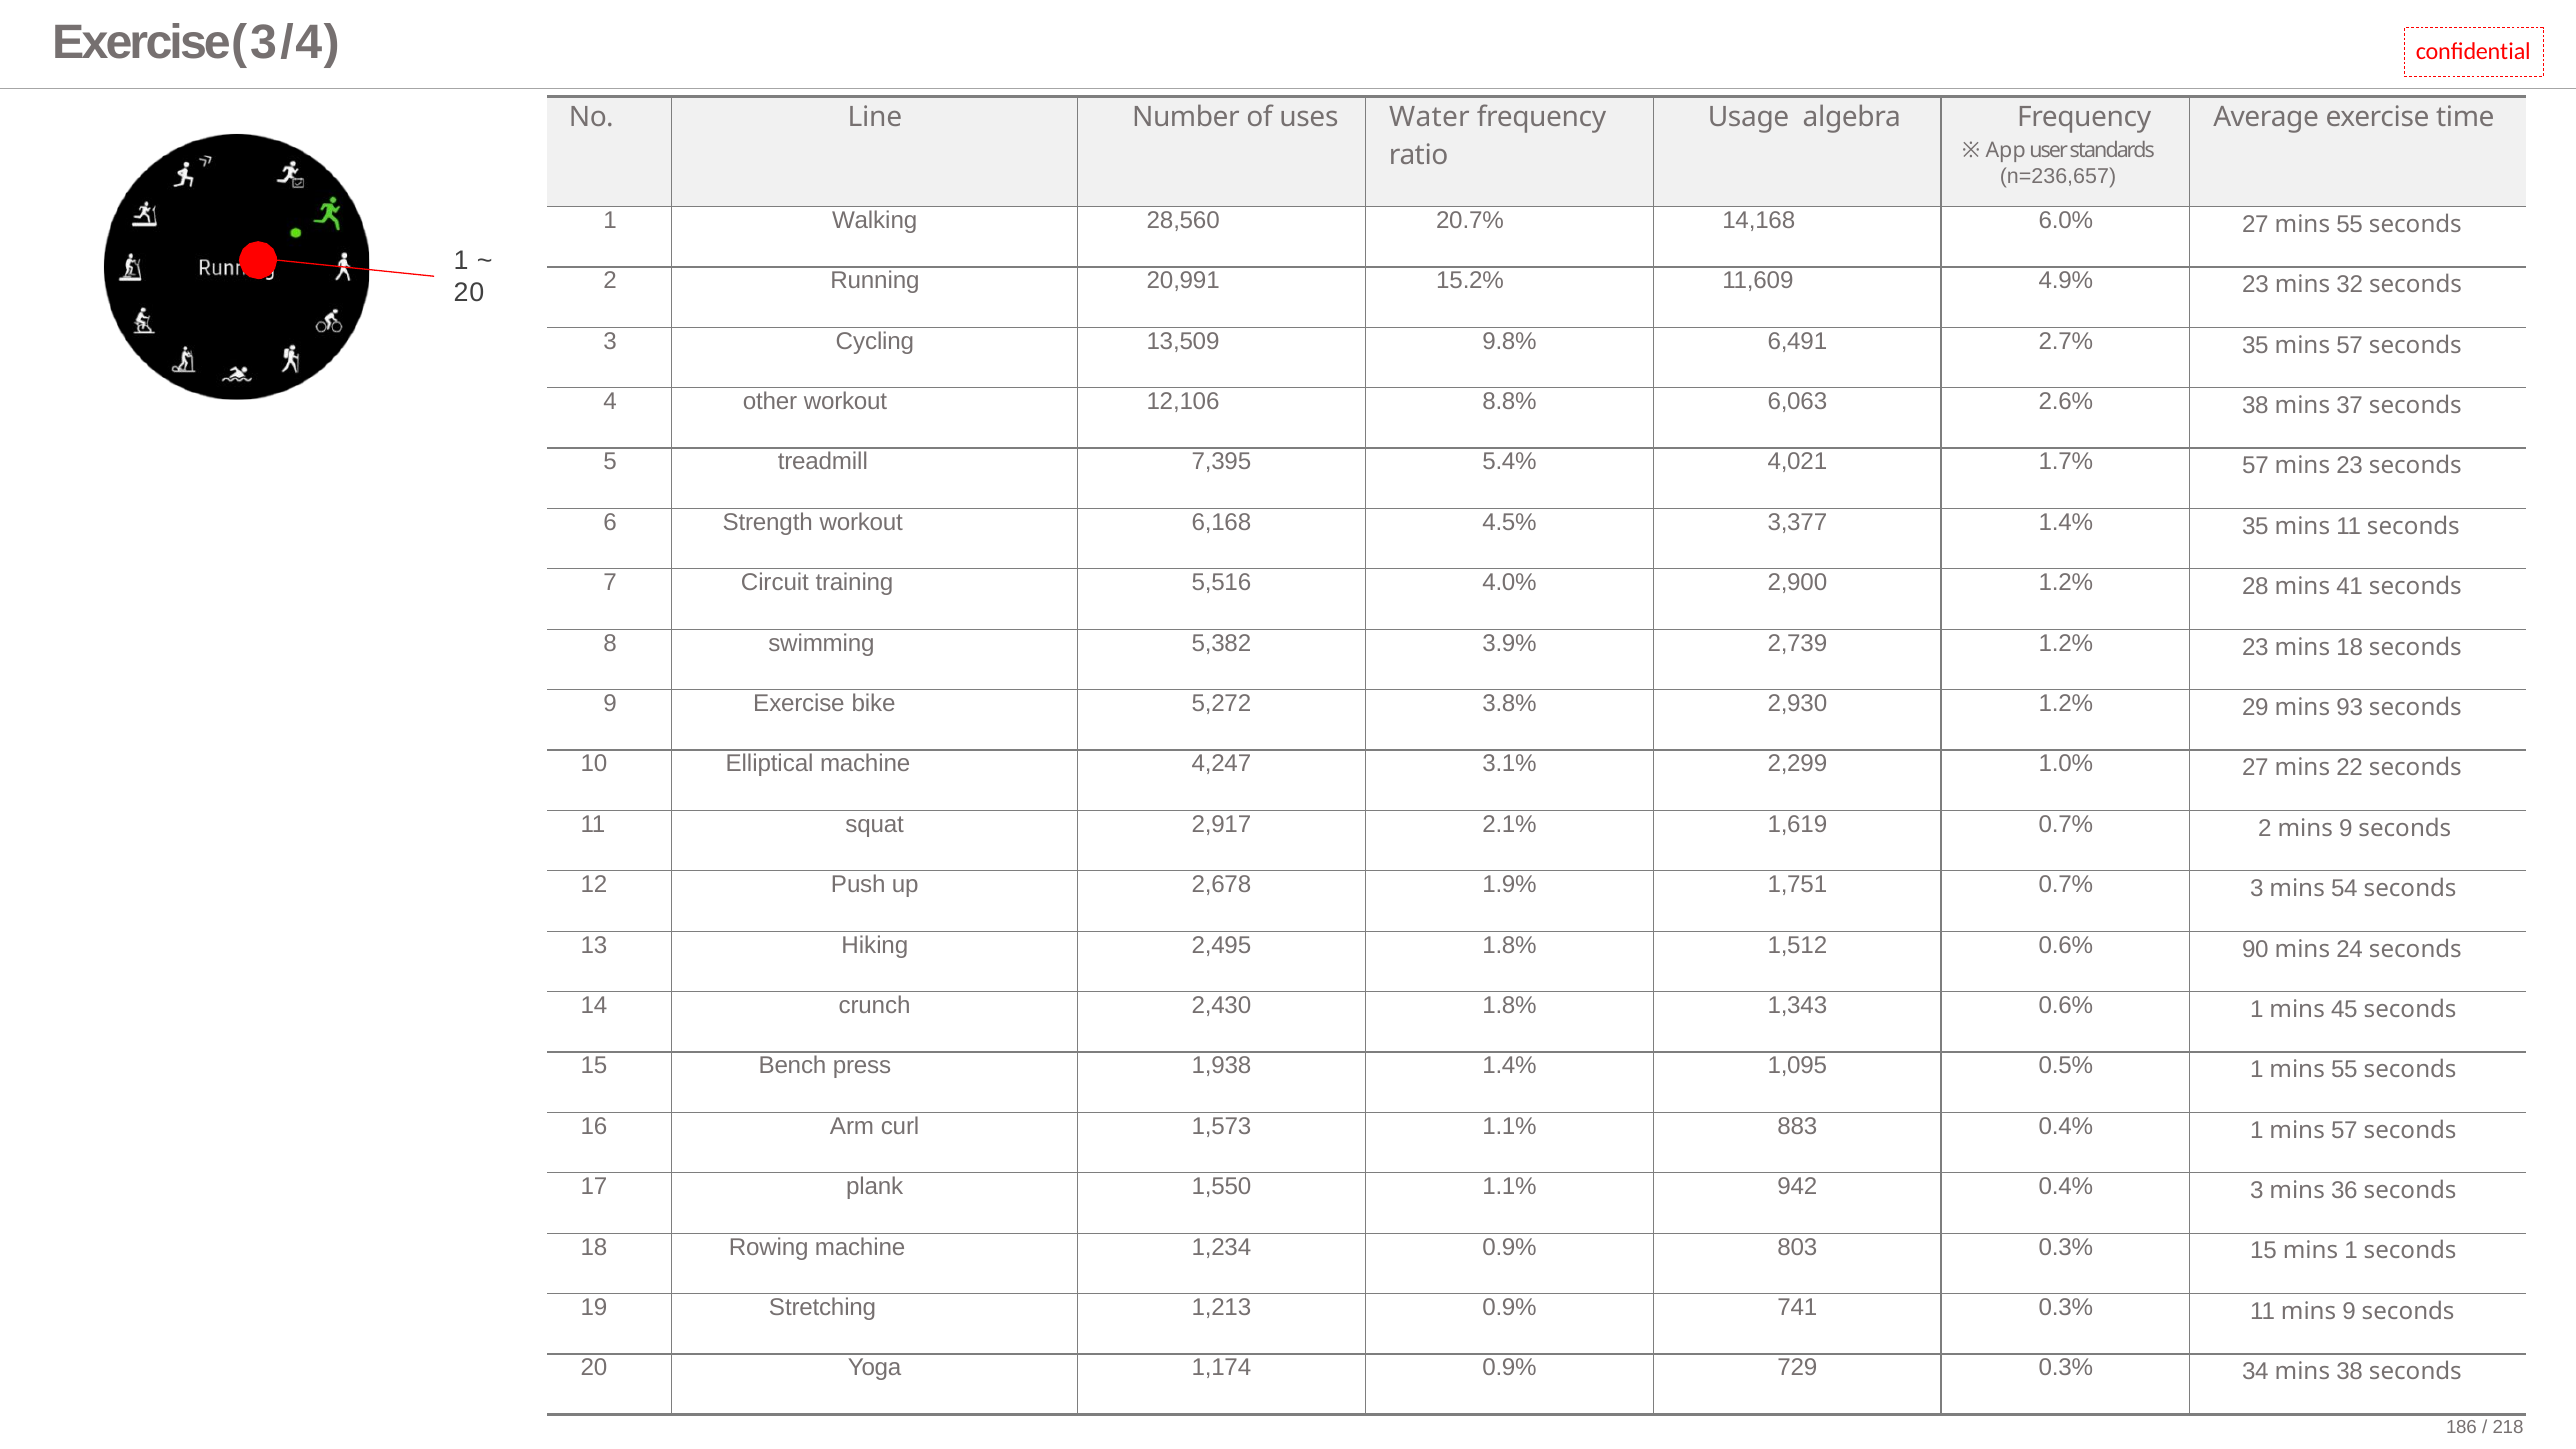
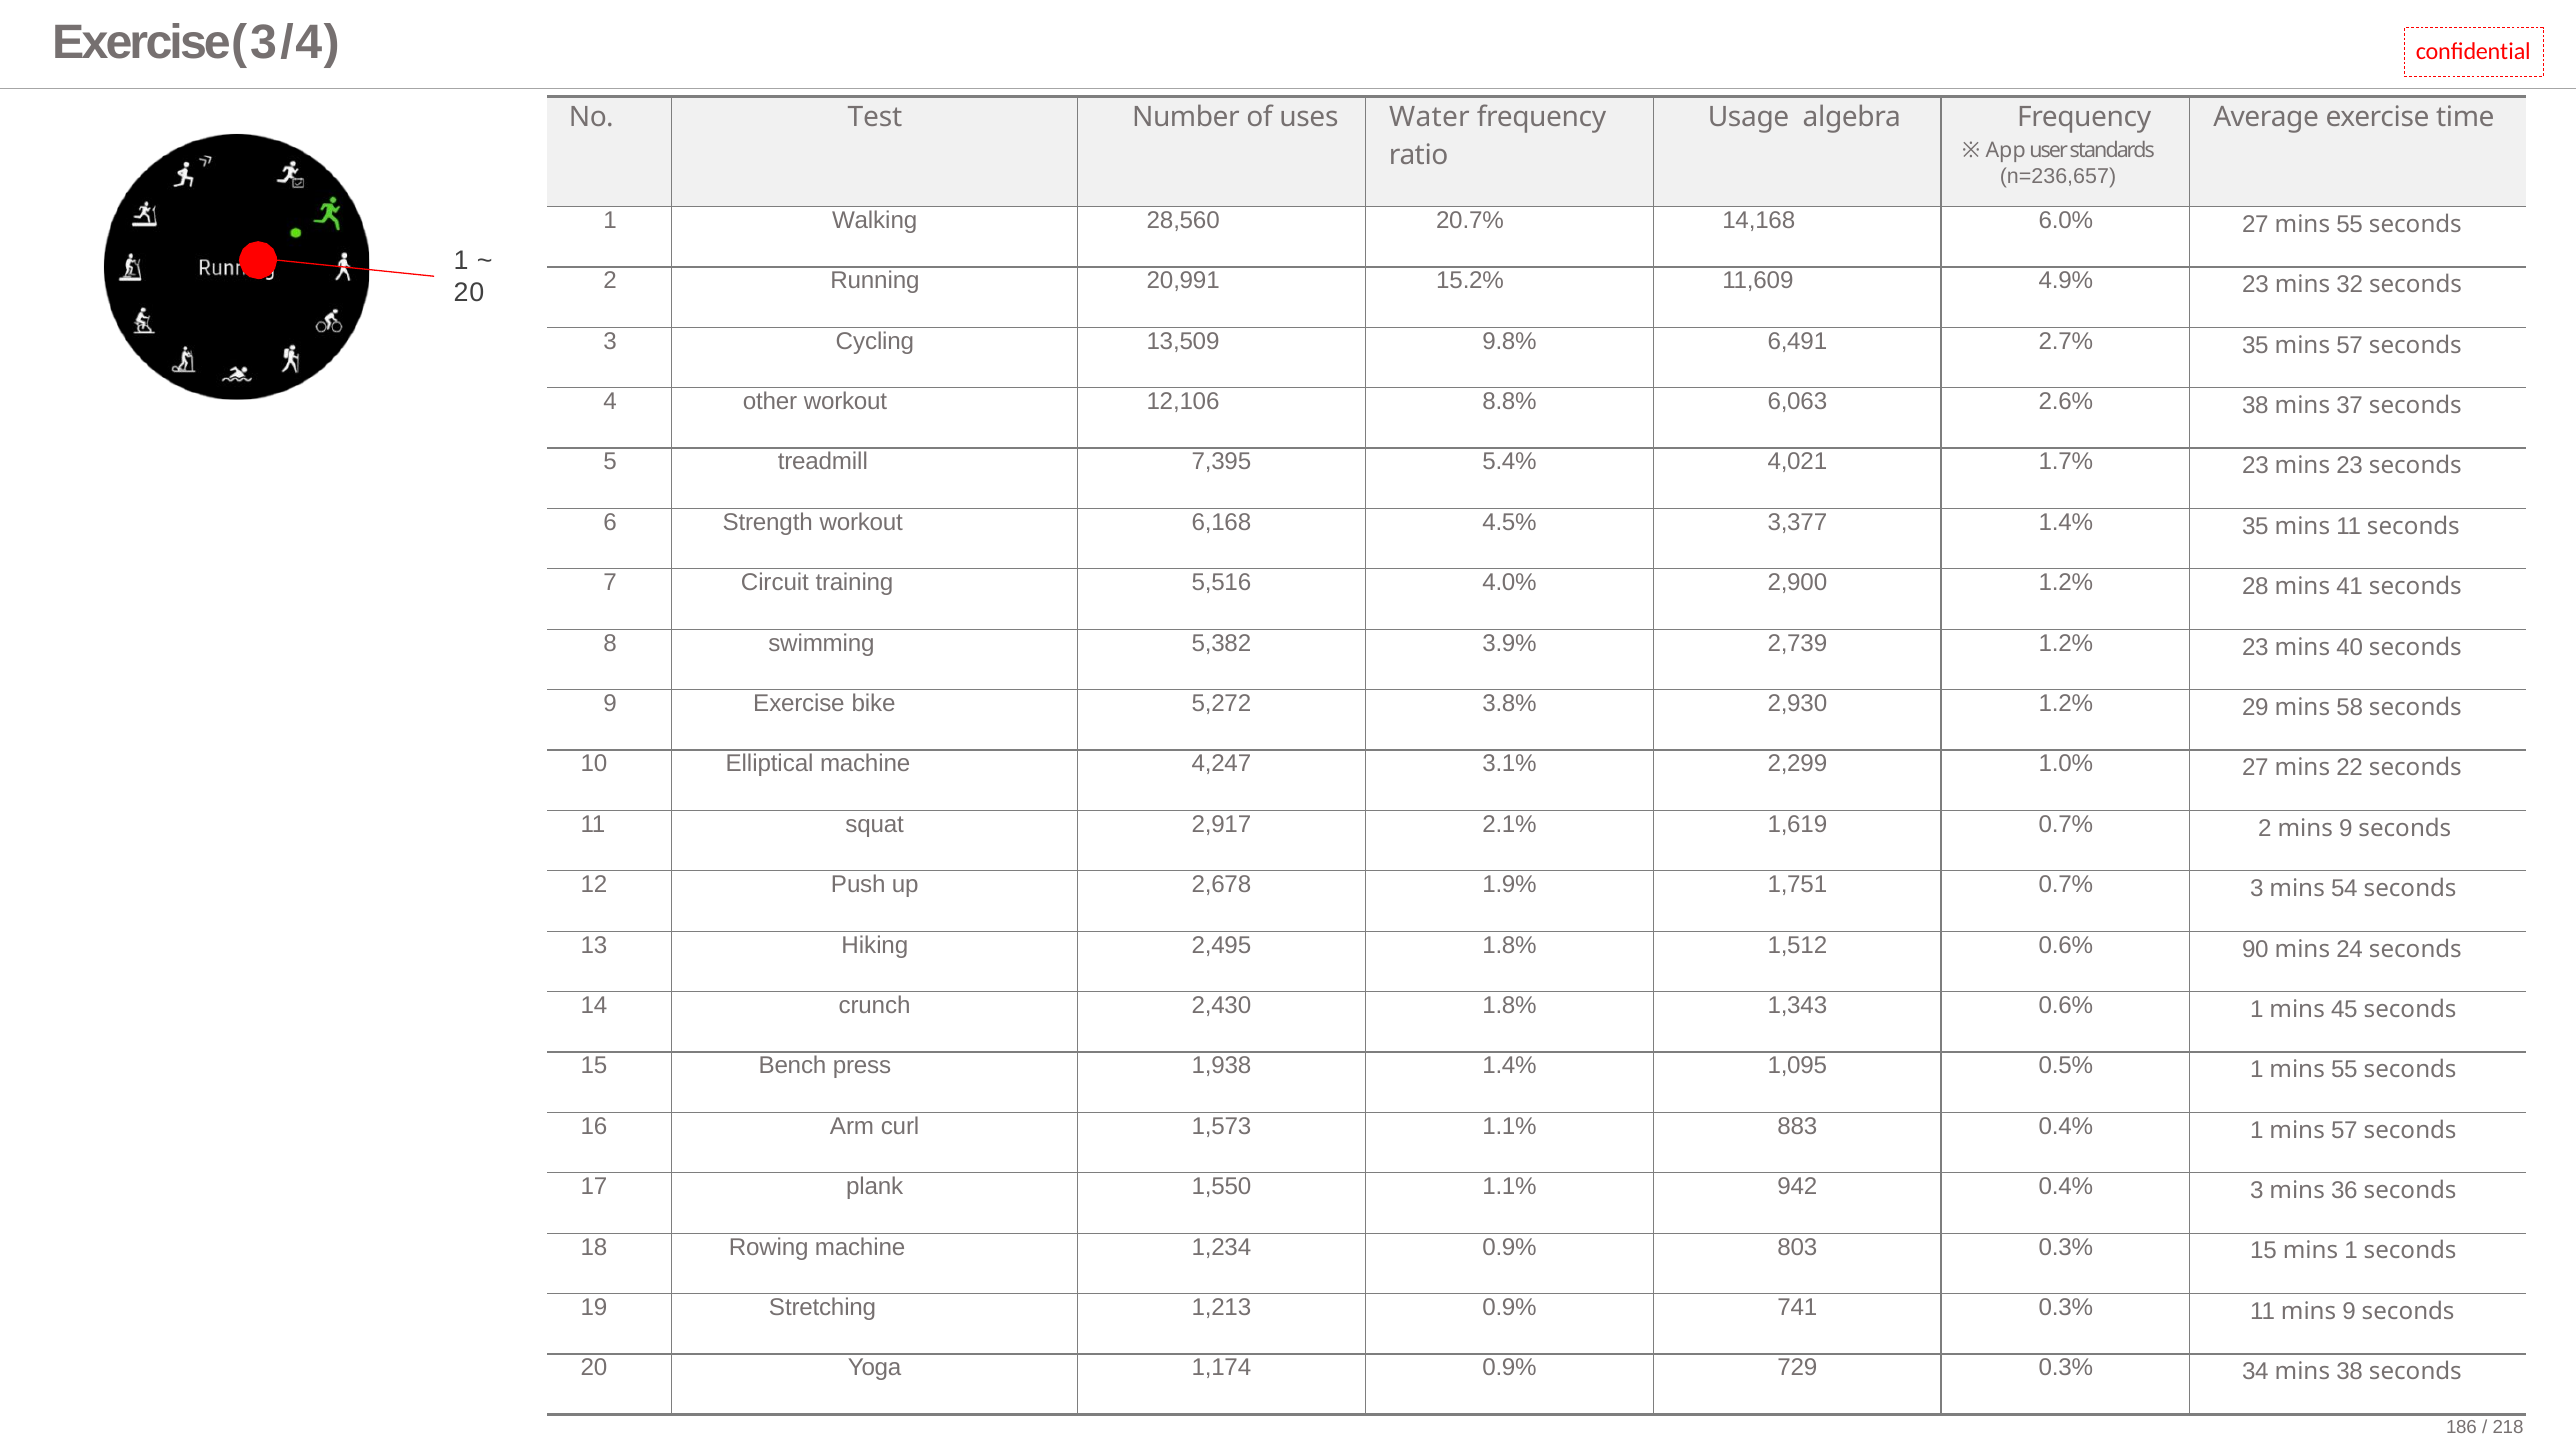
Line: Line -> Test (875, 117)
1.7% 57: 57 -> 23 (2255, 466)
mins 18: 18 -> 40 (2350, 647)
93: 93 -> 58 (2350, 707)
